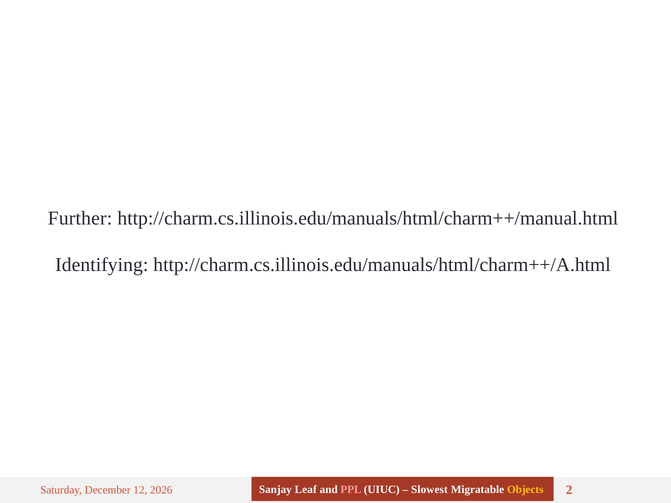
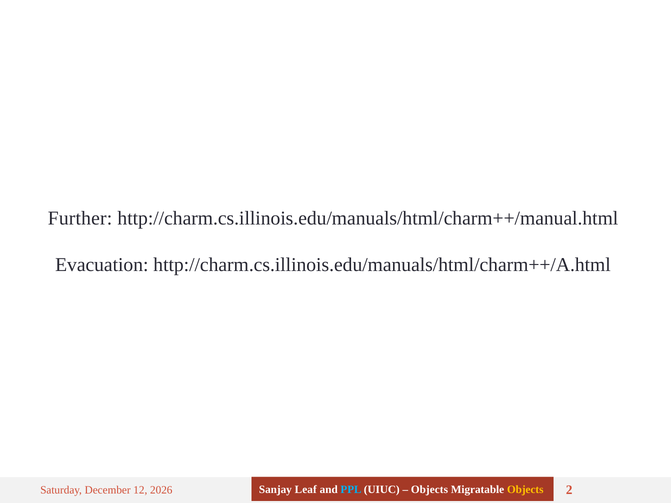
Identifying: Identifying -> Evacuation (102, 265)
PPL colour: pink -> light blue (351, 490)
Slowest: Slowest -> Objects (429, 490)
